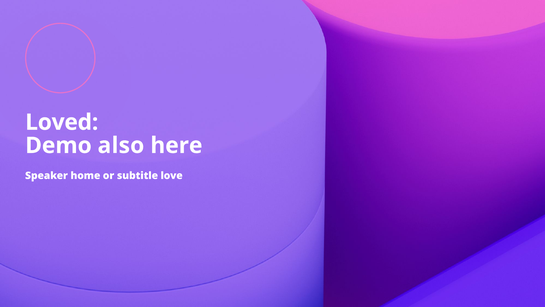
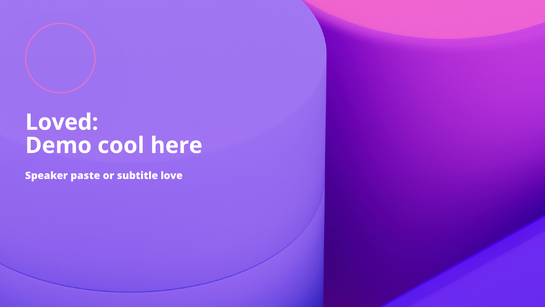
also: also -> cool (121, 145)
home: home -> paste (85, 176)
